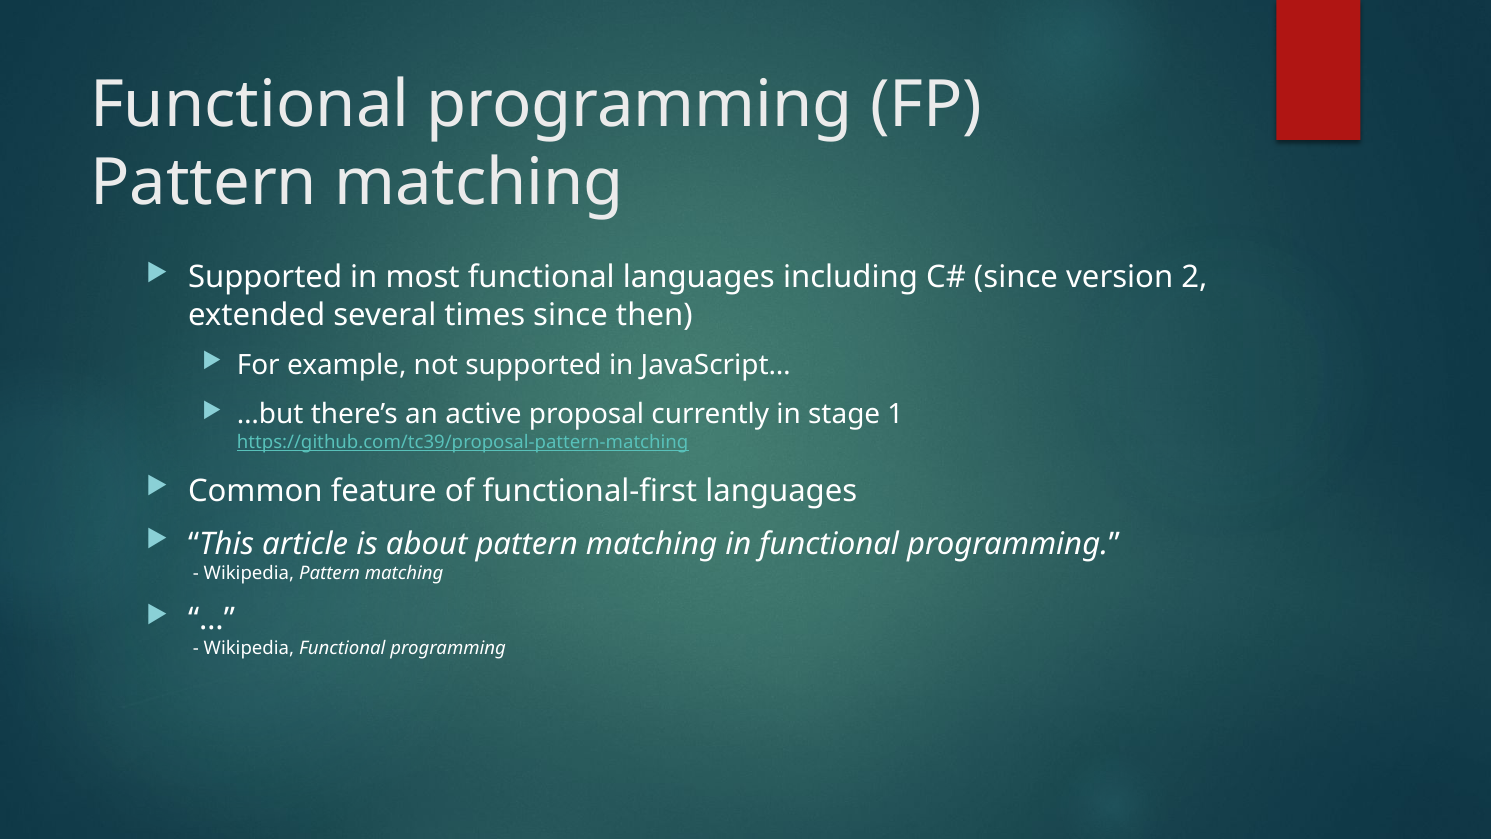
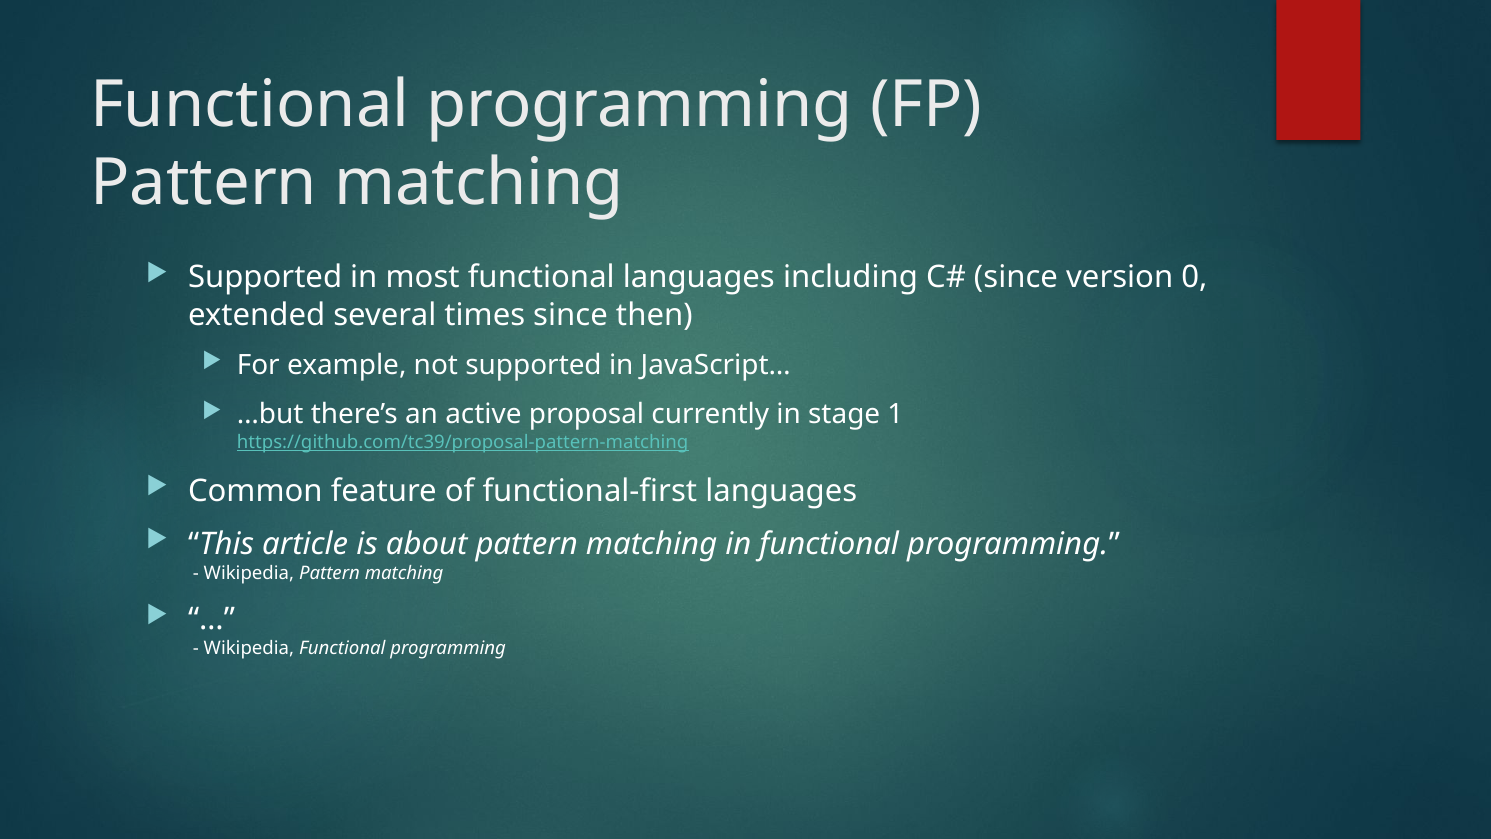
2: 2 -> 0 (1194, 277)
